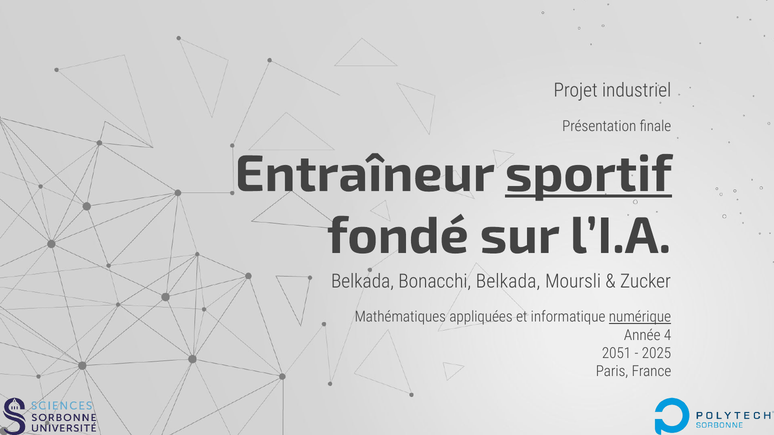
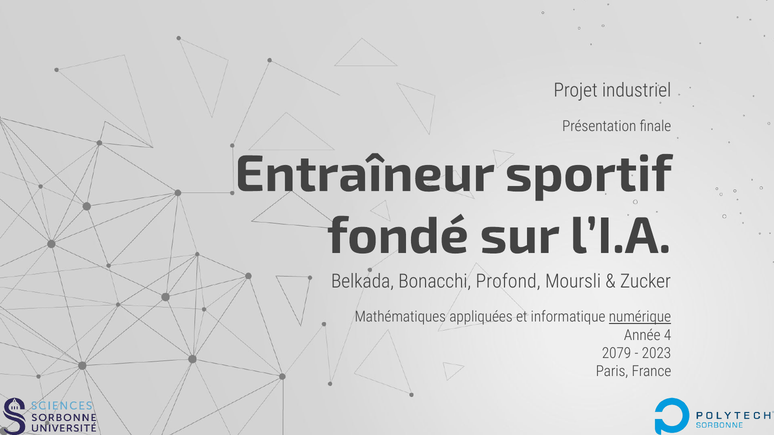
sportif underline: present -> none (589, 174)
Bonacchi Belkada: Belkada -> Profond (508, 281)
2051: 2051 -> 2079 (617, 353)
2025: 2025 -> 2023 (657, 353)
